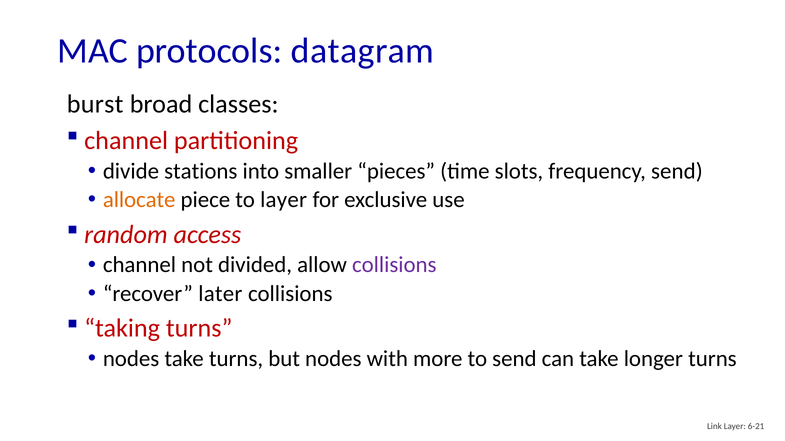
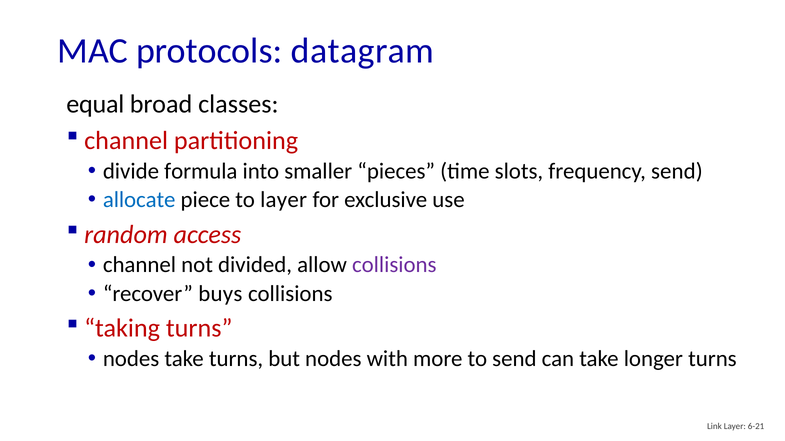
burst: burst -> equal (95, 104)
stations: stations -> formula (201, 171)
allocate colour: orange -> blue (139, 200)
later: later -> buys (220, 294)
